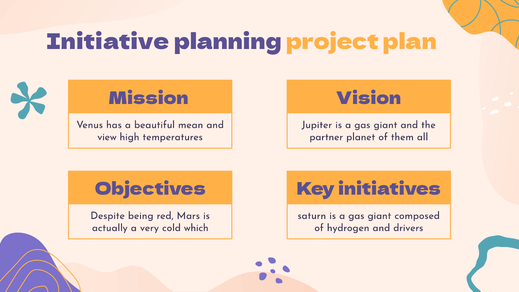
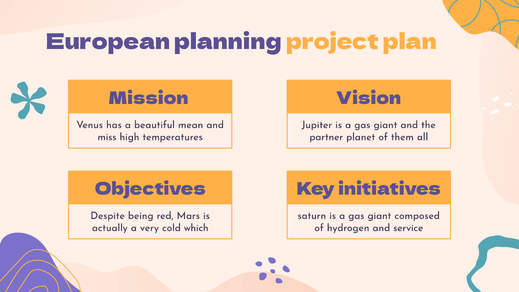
Initiative: Initiative -> European (108, 42)
view: view -> miss (107, 137)
drivers: drivers -> service (408, 228)
